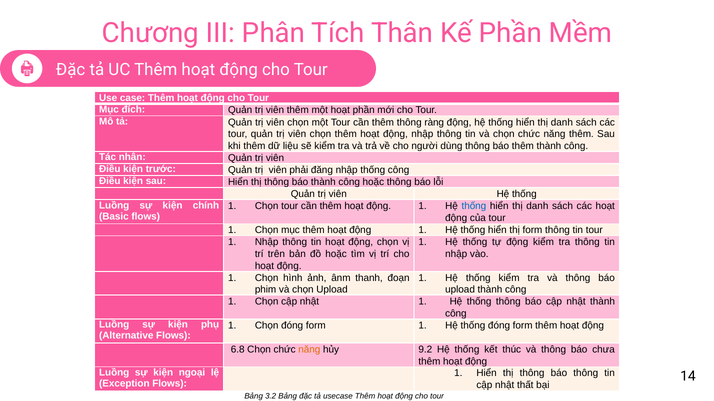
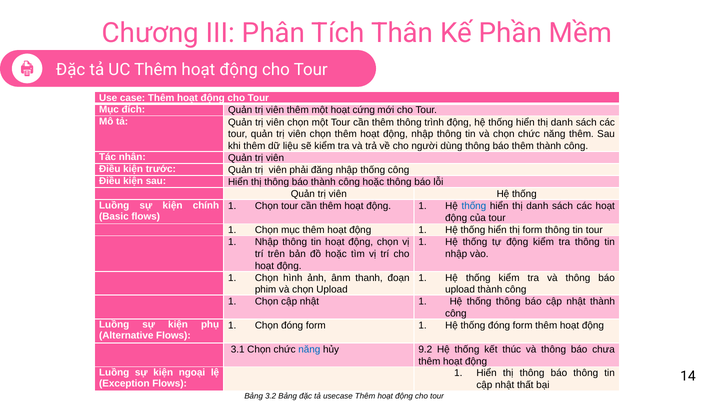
hoạt phần: phần -> cứng (364, 110)
ràng: ràng -> trình (434, 122)
6.8: 6.8 -> 3.1 (238, 350)
năng colour: orange -> blue (309, 350)
